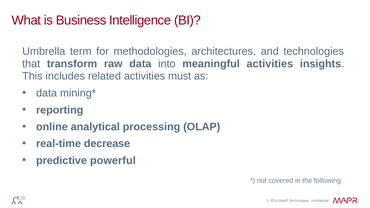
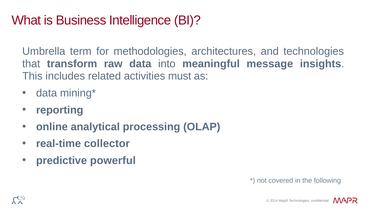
meaningful activities: activities -> message (270, 64)
decrease: decrease -> collector (107, 144)
